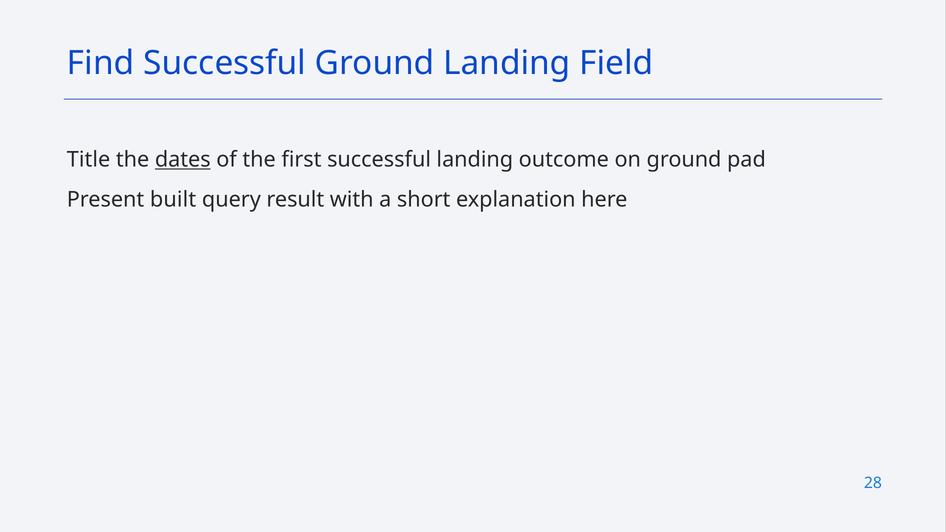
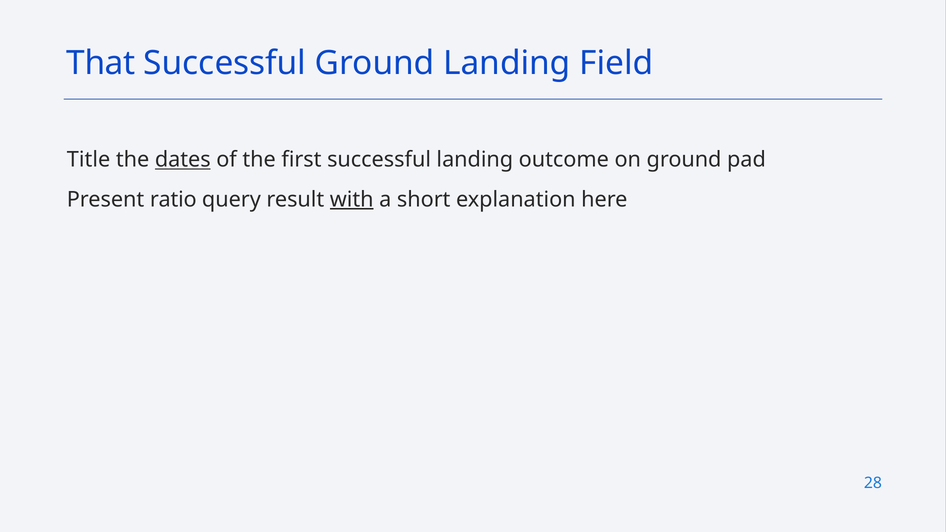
Find: Find -> That (101, 63)
built: built -> ratio (173, 199)
with underline: none -> present (352, 199)
